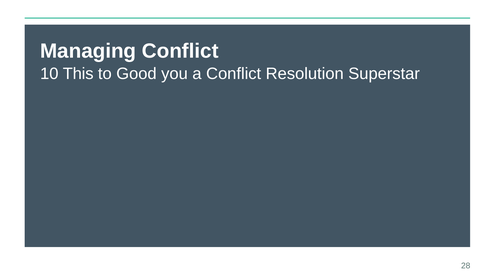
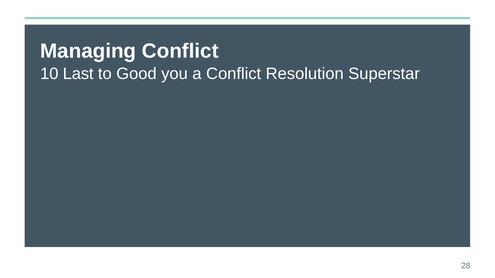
This: This -> Last (78, 74)
